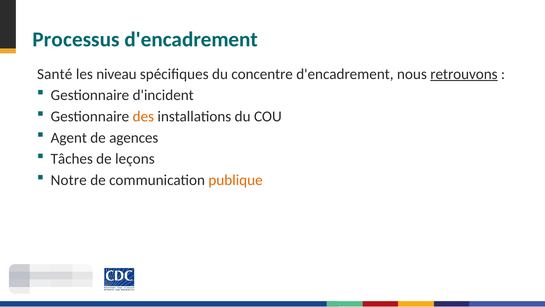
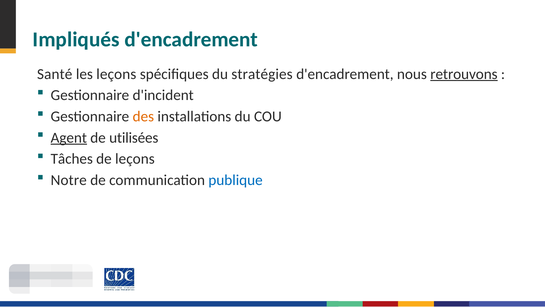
Processus: Processus -> Impliqués (76, 39)
les niveau: niveau -> leçons (116, 74)
concentre: concentre -> stratégies (262, 74)
Agent underline: none -> present (69, 137)
agences: agences -> utilisées (134, 137)
publique colour: orange -> blue (236, 180)
